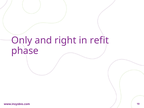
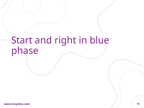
Only: Only -> Start (22, 40)
refit: refit -> blue (99, 40)
